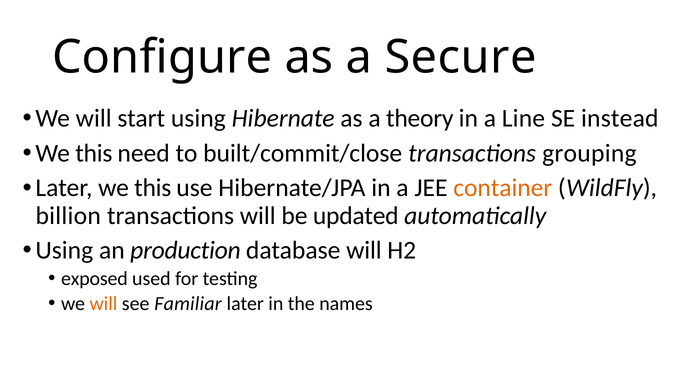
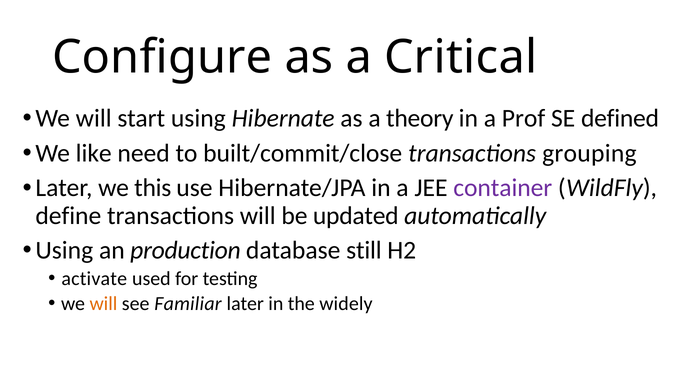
Secure: Secure -> Critical (461, 57)
Line: Line -> Prof (524, 119)
instead: instead -> defined (620, 119)
this: this -> like (94, 153)
container colour: orange -> purple (503, 188)
billion: billion -> define (68, 216)
database will: will -> still (364, 251)
exposed: exposed -> activate (94, 279)
names: names -> widely (346, 304)
